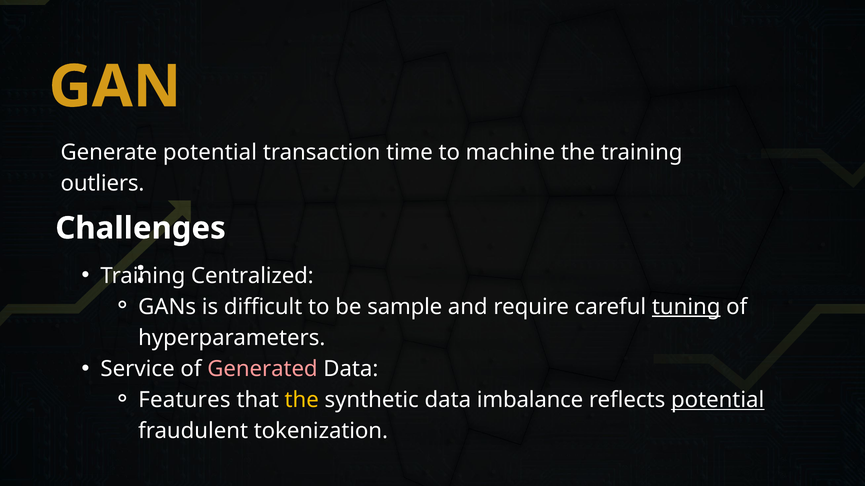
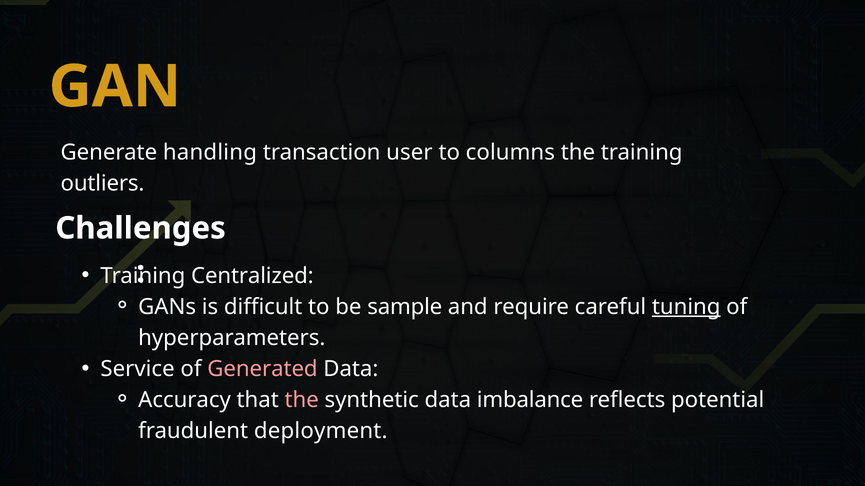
Generate potential: potential -> handling (210, 153)
time: time -> user (409, 153)
machine: machine -> columns (510, 153)
Features: Features -> Accuracy (185, 400)
the colour: yellow -> pink (302, 400)
potential underline: present -> none (718, 400)
tokenization: tokenization -> deployment (321, 432)
